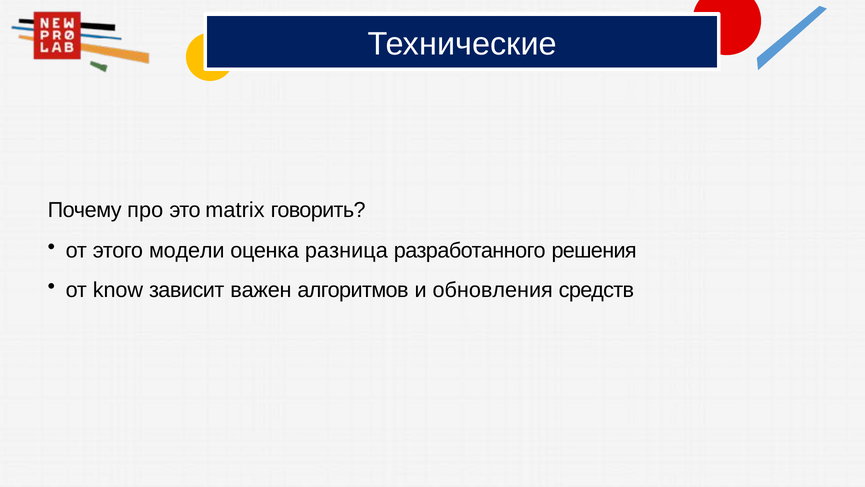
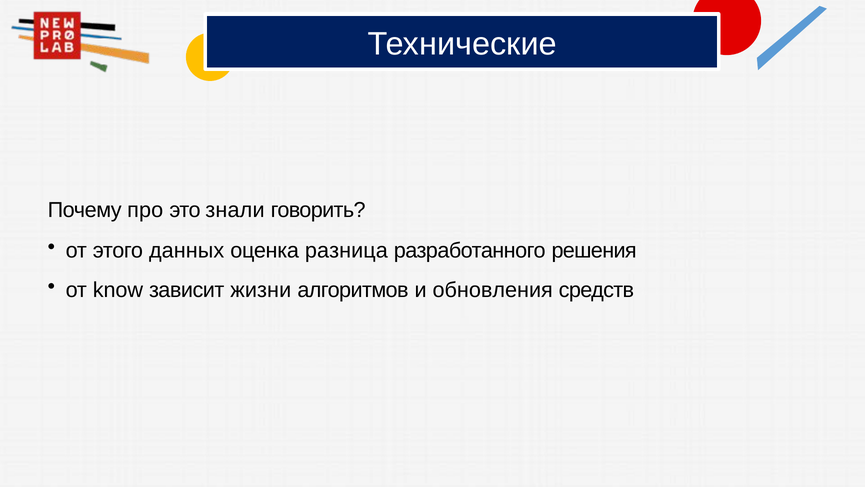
matrix: matrix -> знали (235, 210)
модели: модели -> данных (187, 251)
важен: важен -> жизни (261, 290)
